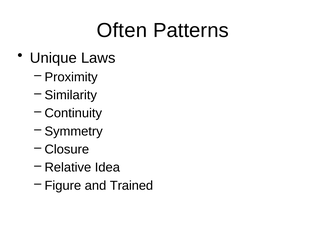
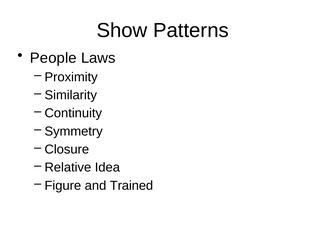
Often: Often -> Show (122, 31)
Unique: Unique -> People (53, 58)
